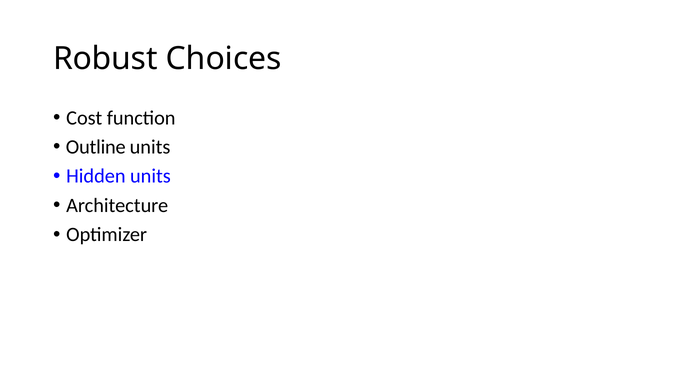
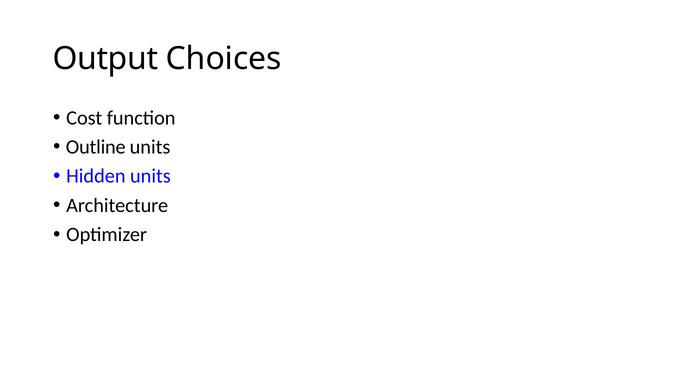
Robust: Robust -> Output (105, 59)
